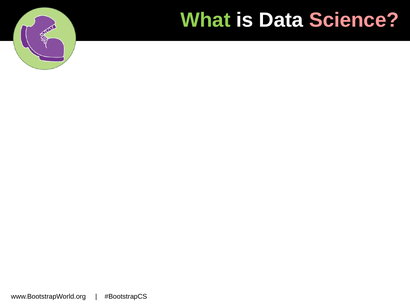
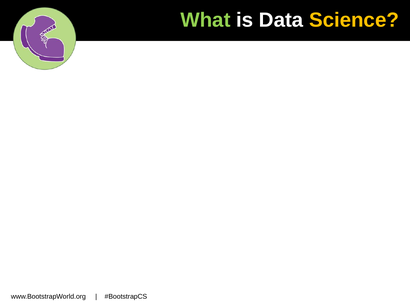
Science colour: pink -> yellow (354, 20)
